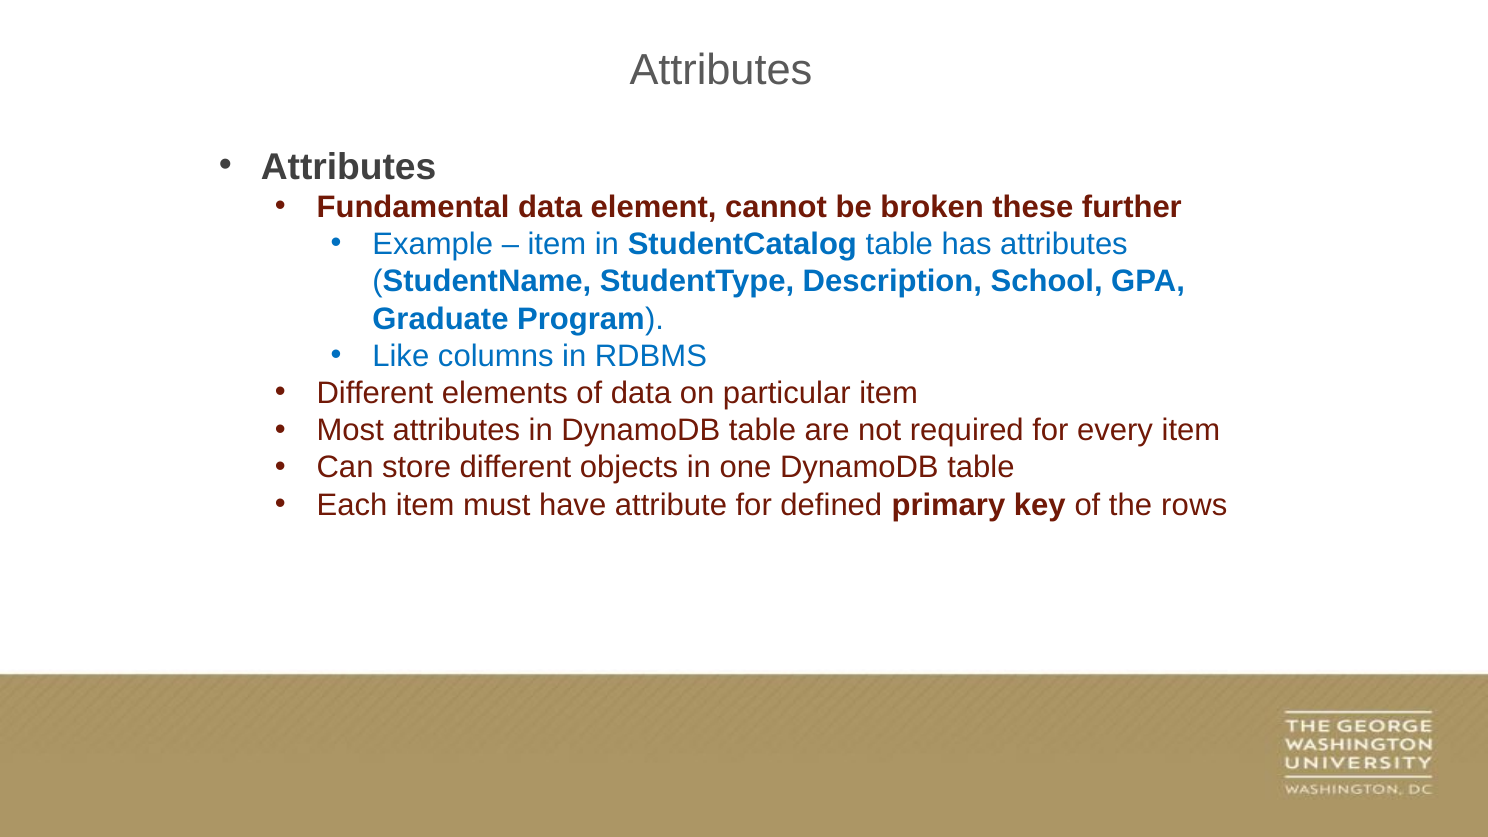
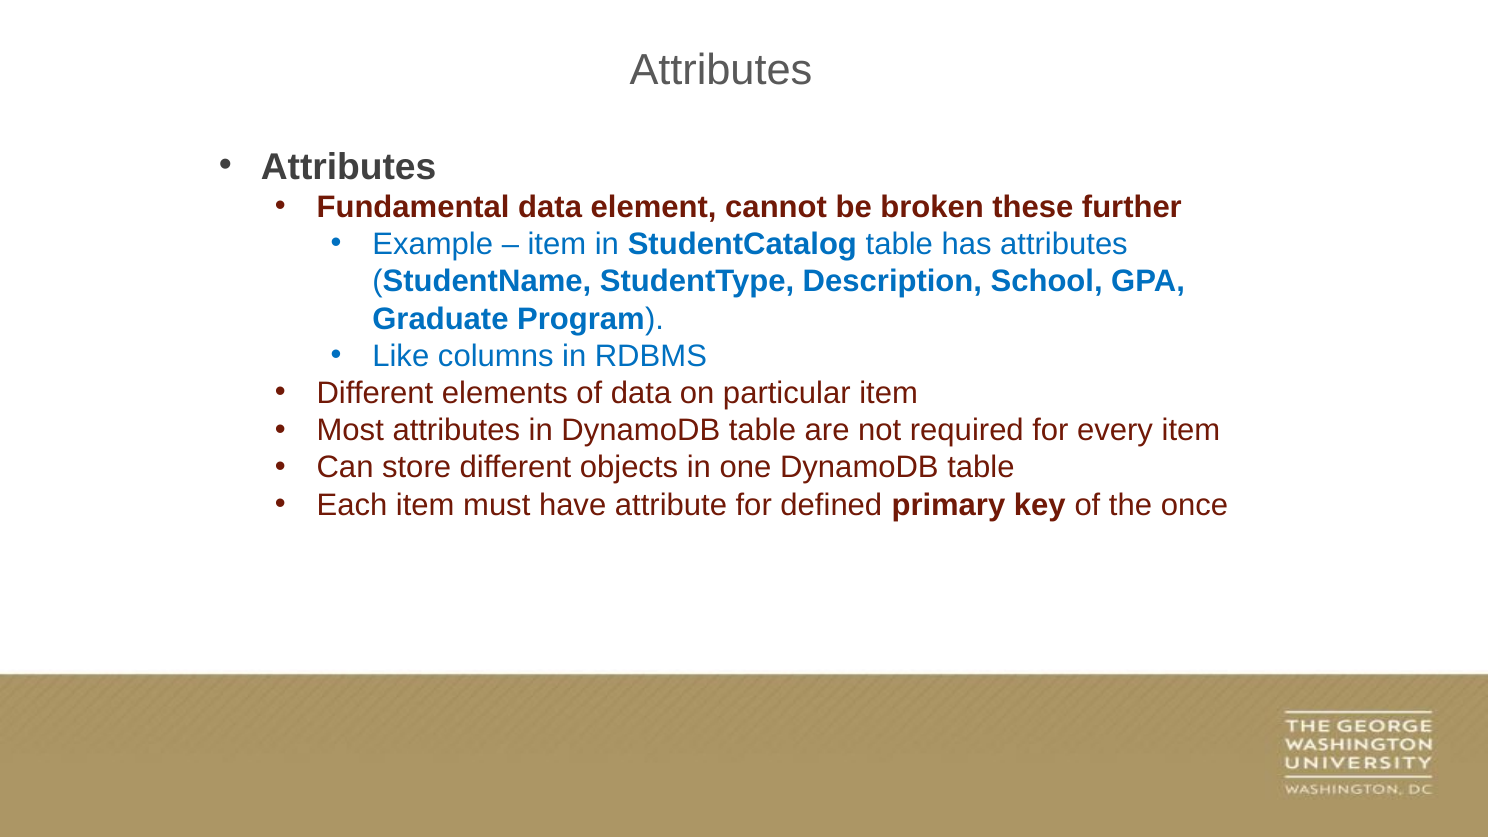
rows: rows -> once (1194, 505)
